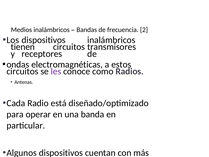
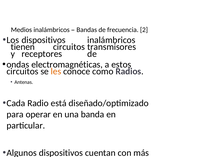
les colour: purple -> orange (56, 71)
